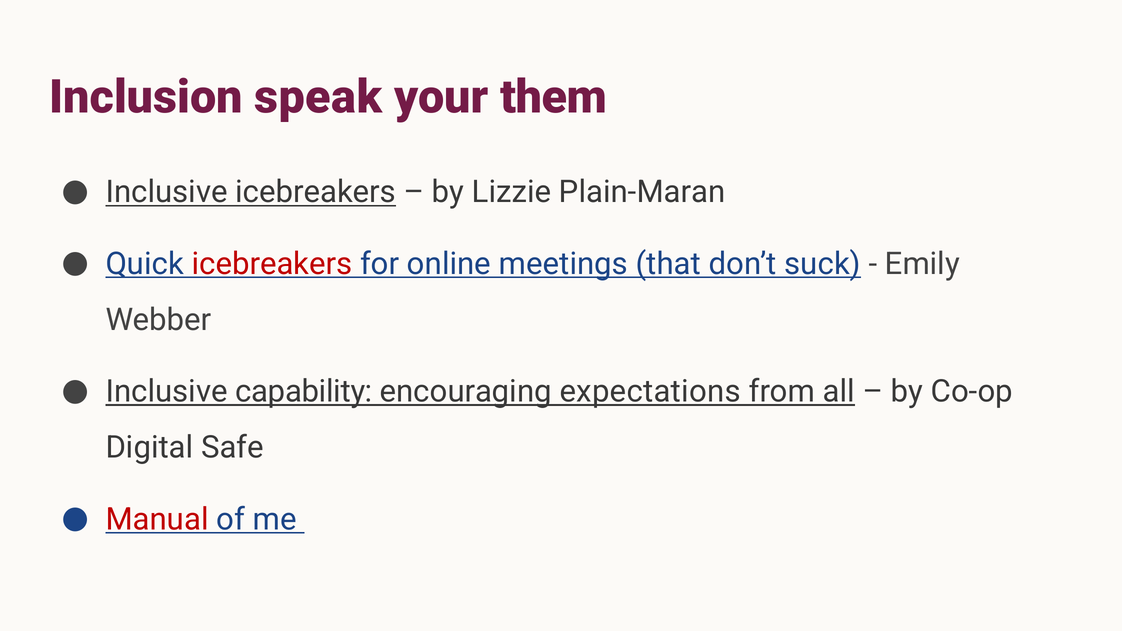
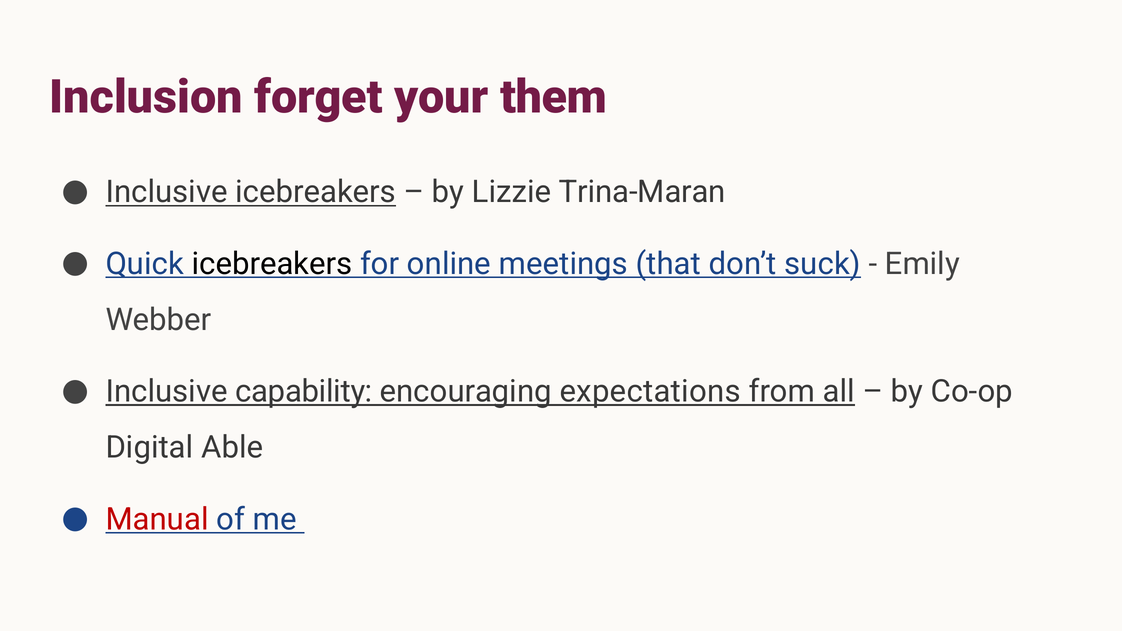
speak: speak -> forget (319, 97)
Plain-Maran: Plain-Maran -> Trina-Maran (642, 192)
icebreakers colour: red -> black (272, 264)
Safe: Safe -> Able (232, 448)
